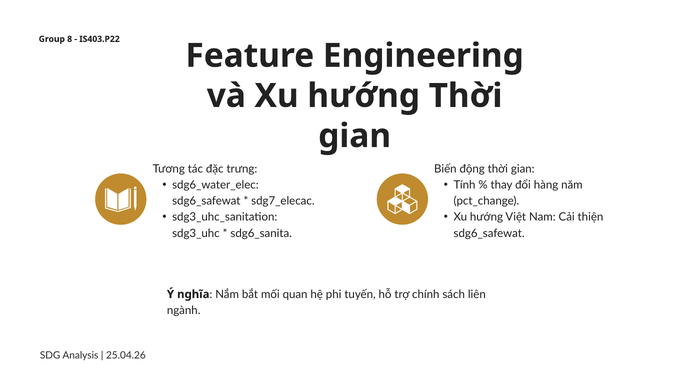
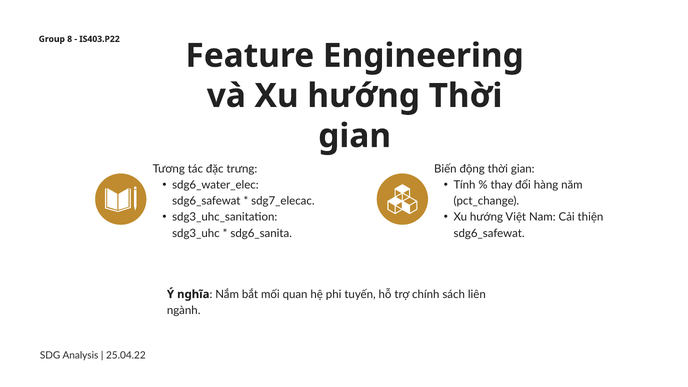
25.04.26: 25.04.26 -> 25.04.22 (126, 355)
